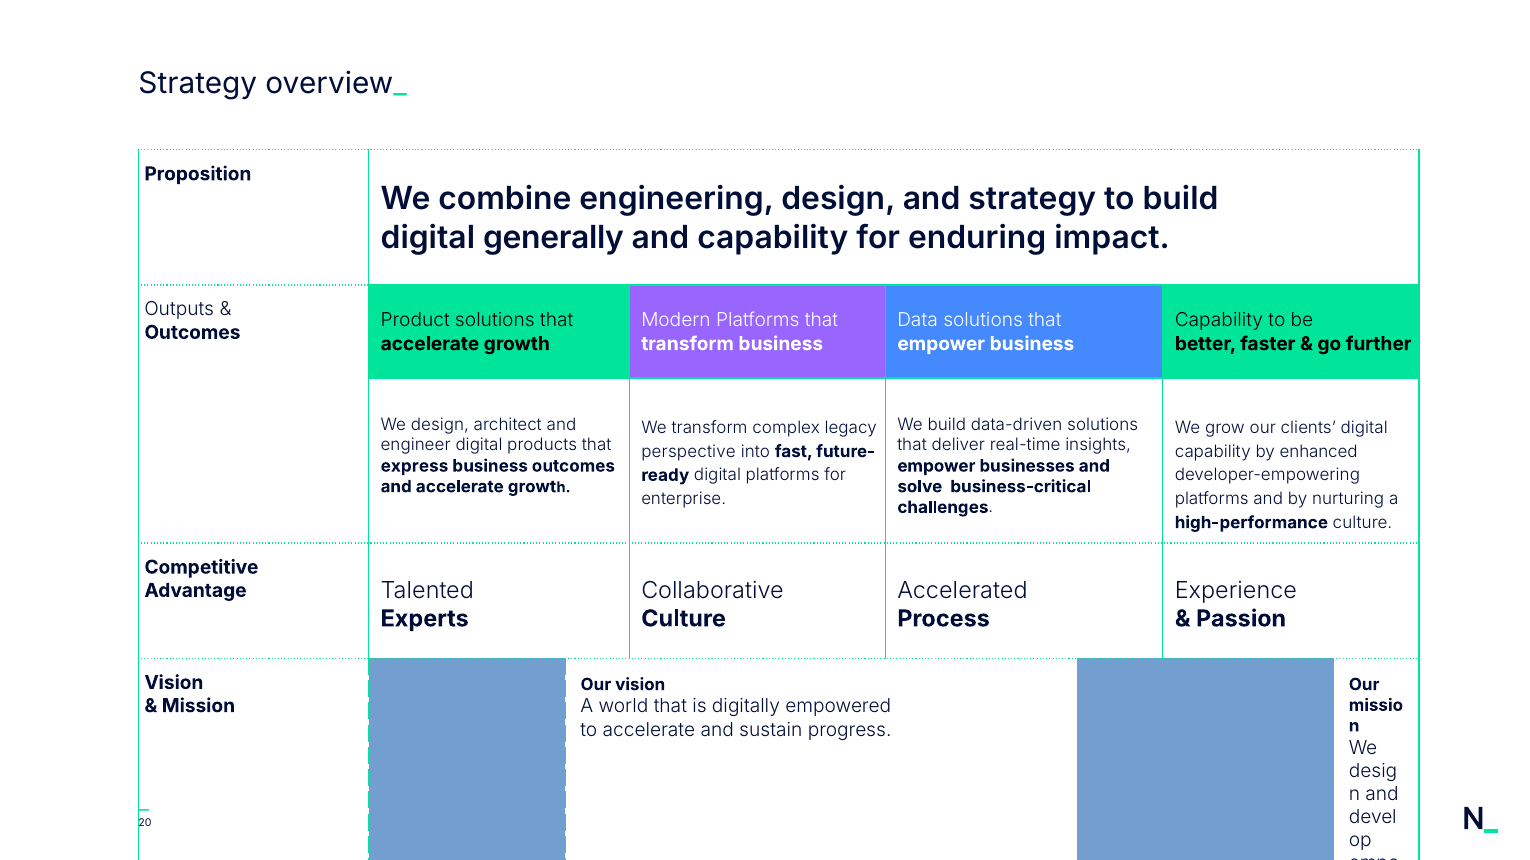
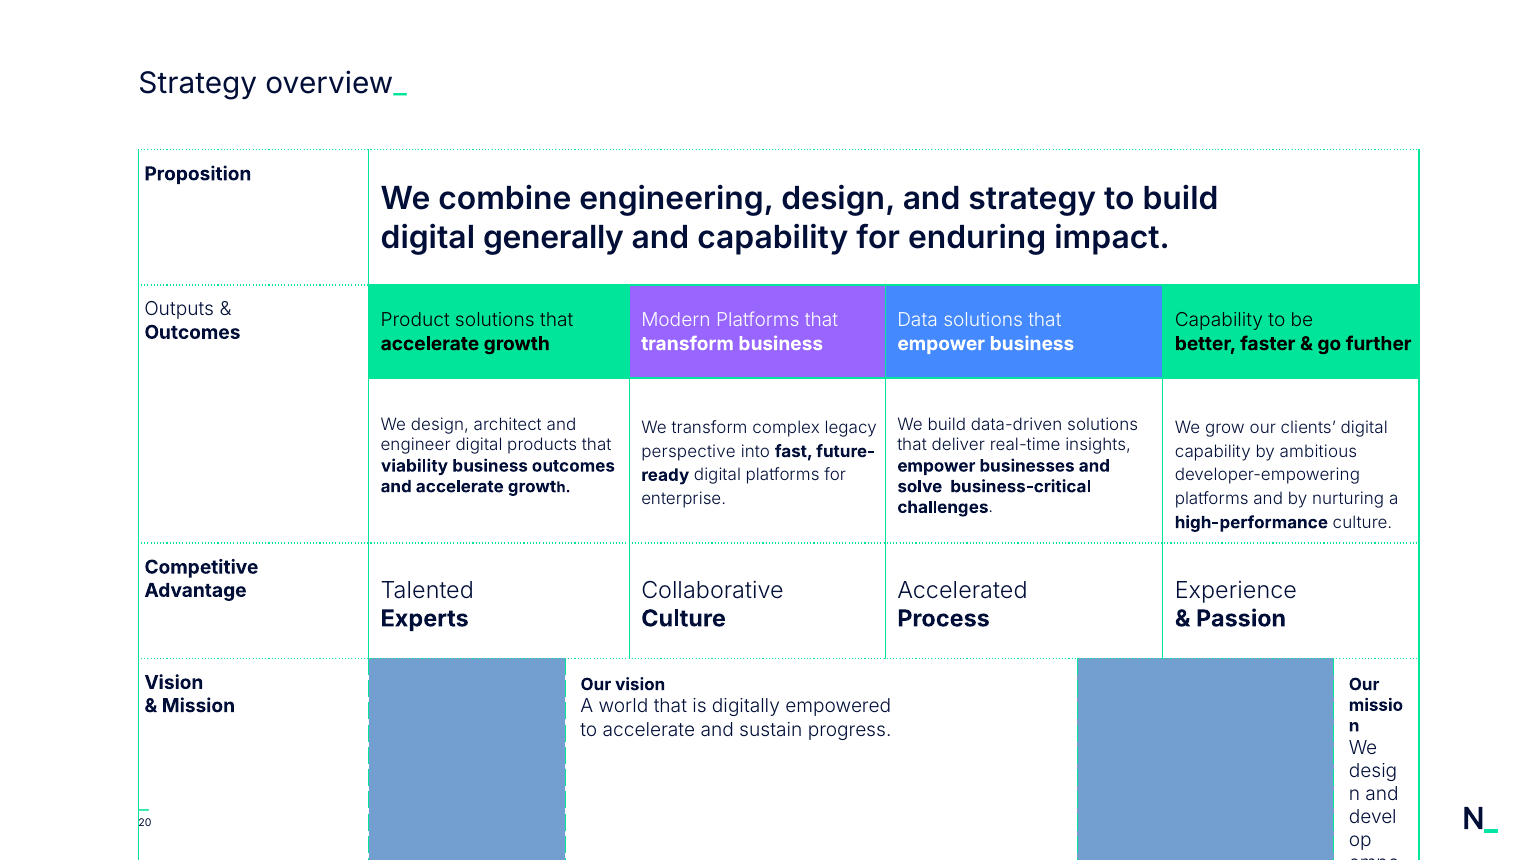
enhanced: enhanced -> ambitious (1318, 452)
express: express -> viability (414, 466)
